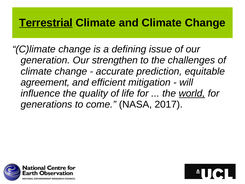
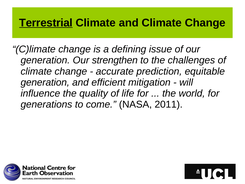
agreement: agreement -> generation (45, 82)
world underline: present -> none (192, 93)
2017: 2017 -> 2011 (169, 104)
